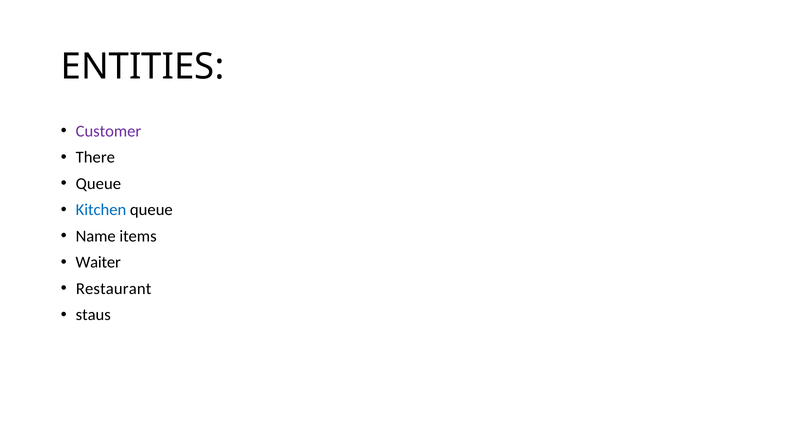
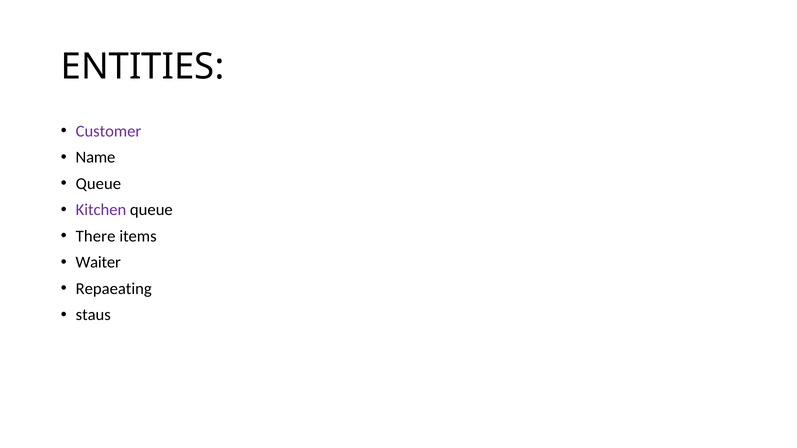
There: There -> Name (95, 157)
Kitchen colour: blue -> purple (101, 210)
Name: Name -> There (96, 236)
Restaurant: Restaurant -> Repaeating (114, 289)
